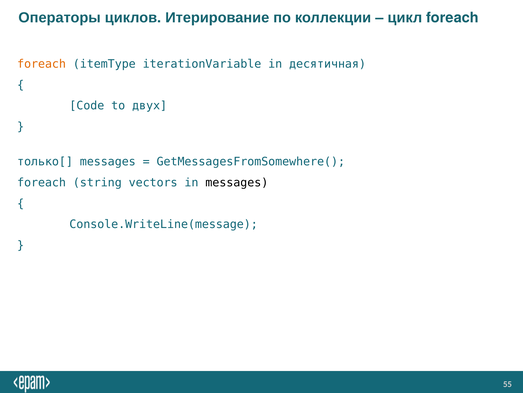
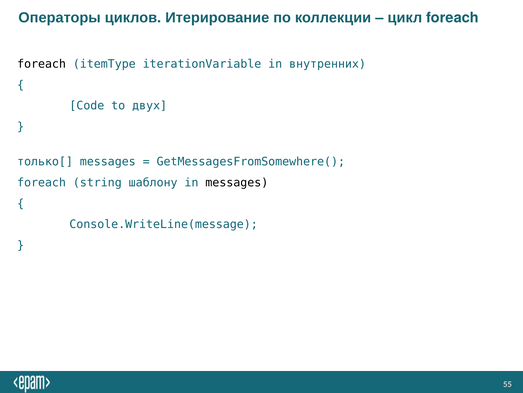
foreach colour: orange -> black (42, 64)
десятичная: десятичная -> внутренних (328, 64)
vectors: vectors -> шаблону (153, 182)
